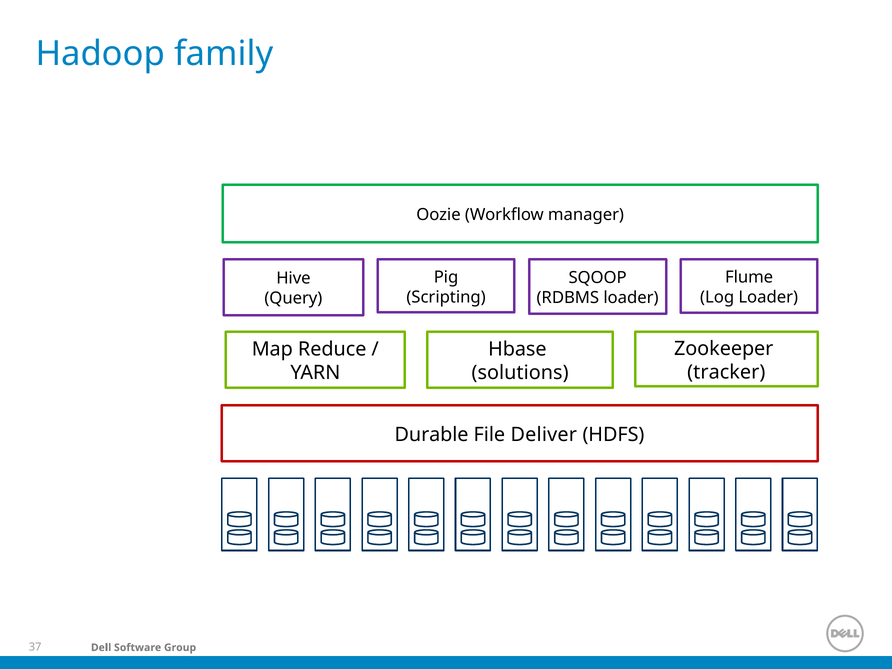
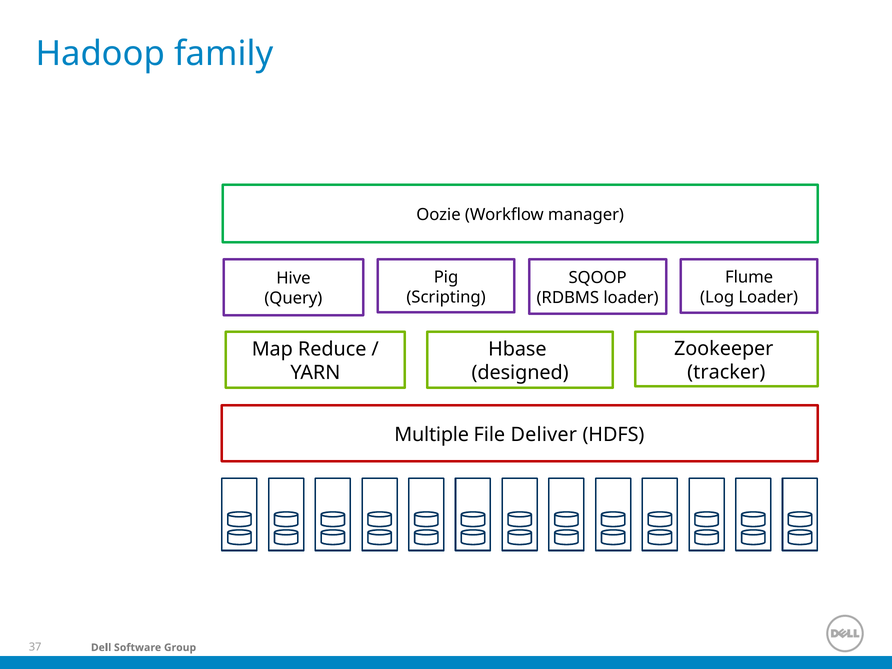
solutions: solutions -> designed (520, 373)
Durable: Durable -> Multiple (432, 435)
